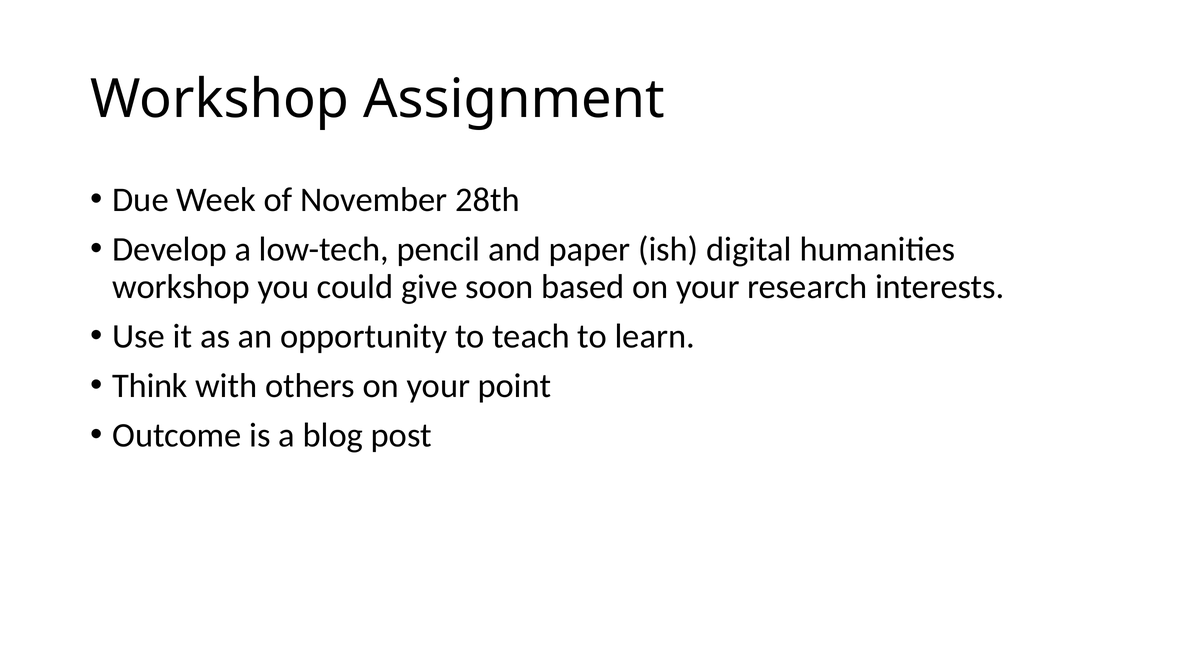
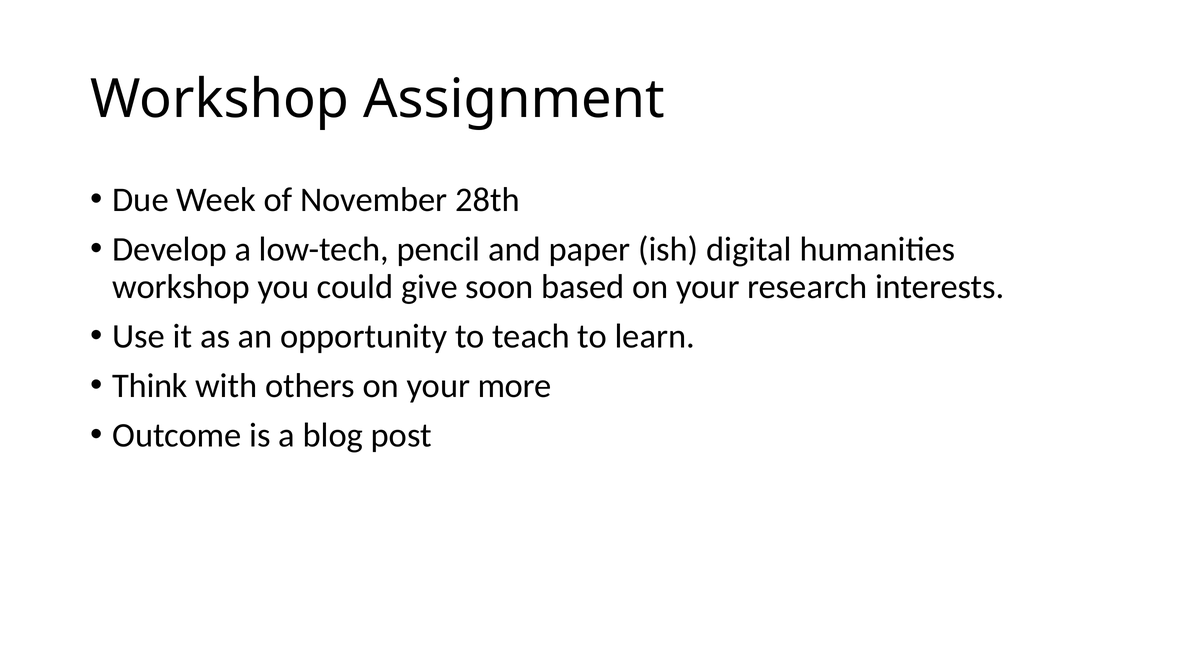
point: point -> more (515, 386)
